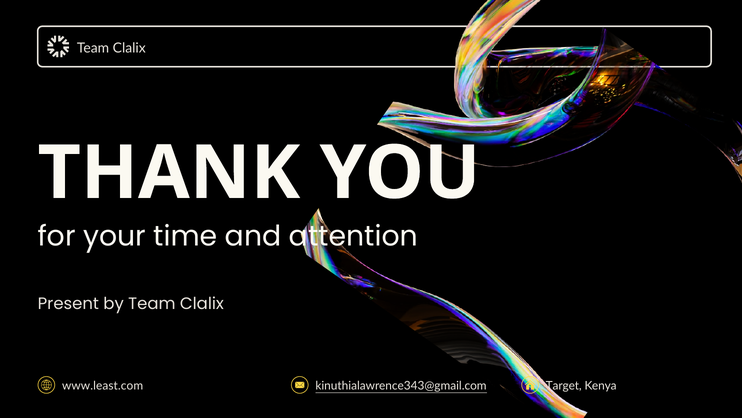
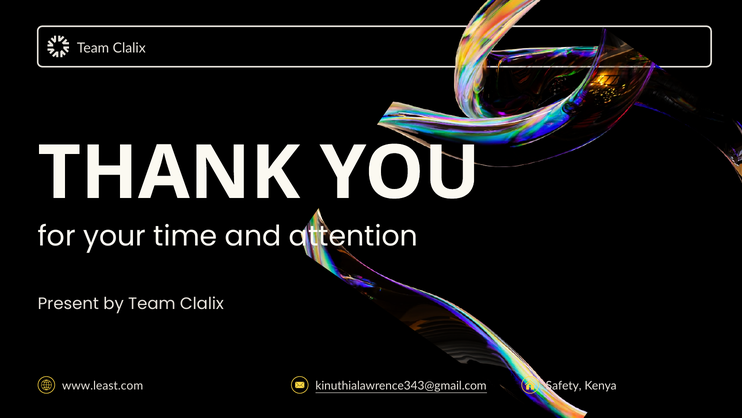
Target: Target -> Safety (564, 385)
